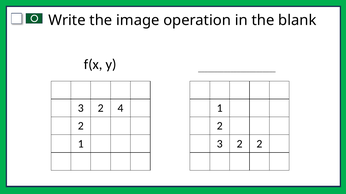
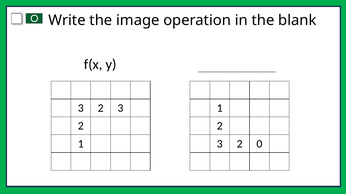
3 2 4: 4 -> 3 (120, 108)
2 2: 2 -> 0 (259, 144)
